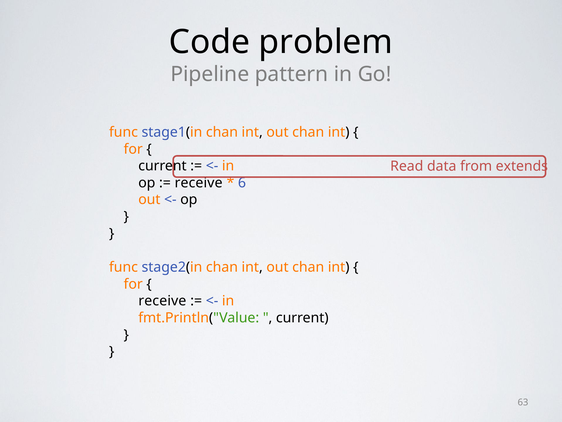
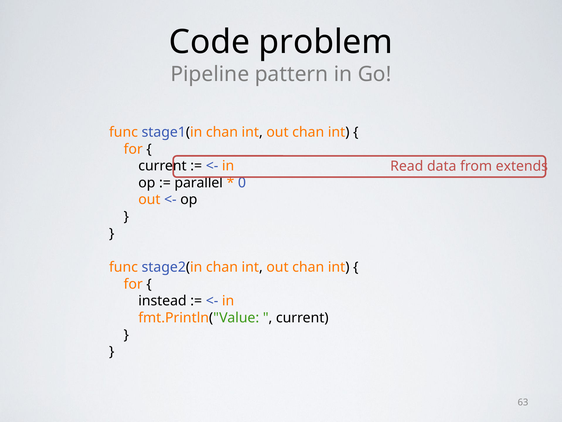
receive: receive -> parallel (199, 183)
6: 6 -> 0 (242, 183)
receive: receive -> instead (162, 301)
